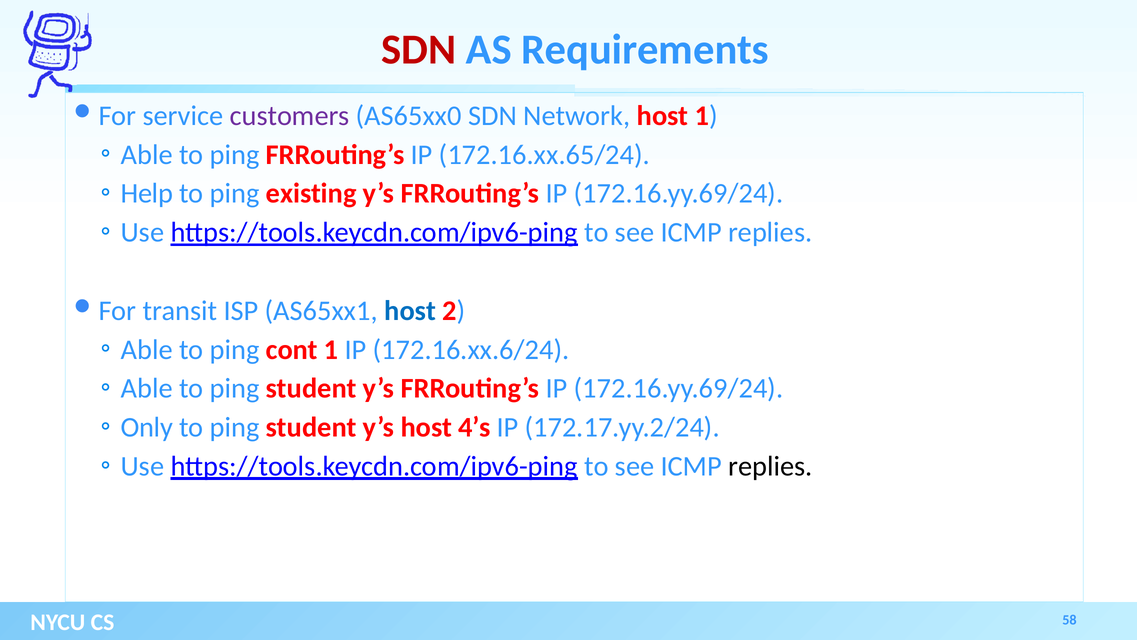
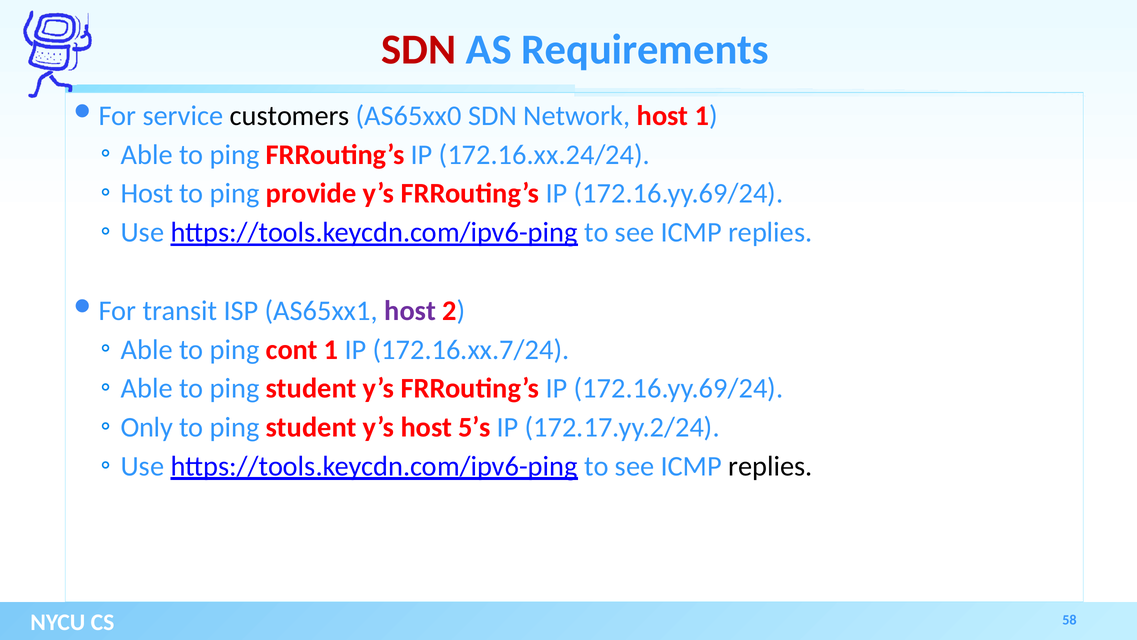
customers colour: purple -> black (290, 116)
172.16.xx.65/24: 172.16.xx.65/24 -> 172.16.xx.24/24 (545, 155)
Help: Help -> Host (147, 193)
existing: existing -> provide (311, 193)
host colour: blue -> purple (410, 311)
172.16.xx.6/24: 172.16.xx.6/24 -> 172.16.xx.7/24 (471, 349)
4’s: 4’s -> 5’s (474, 427)
